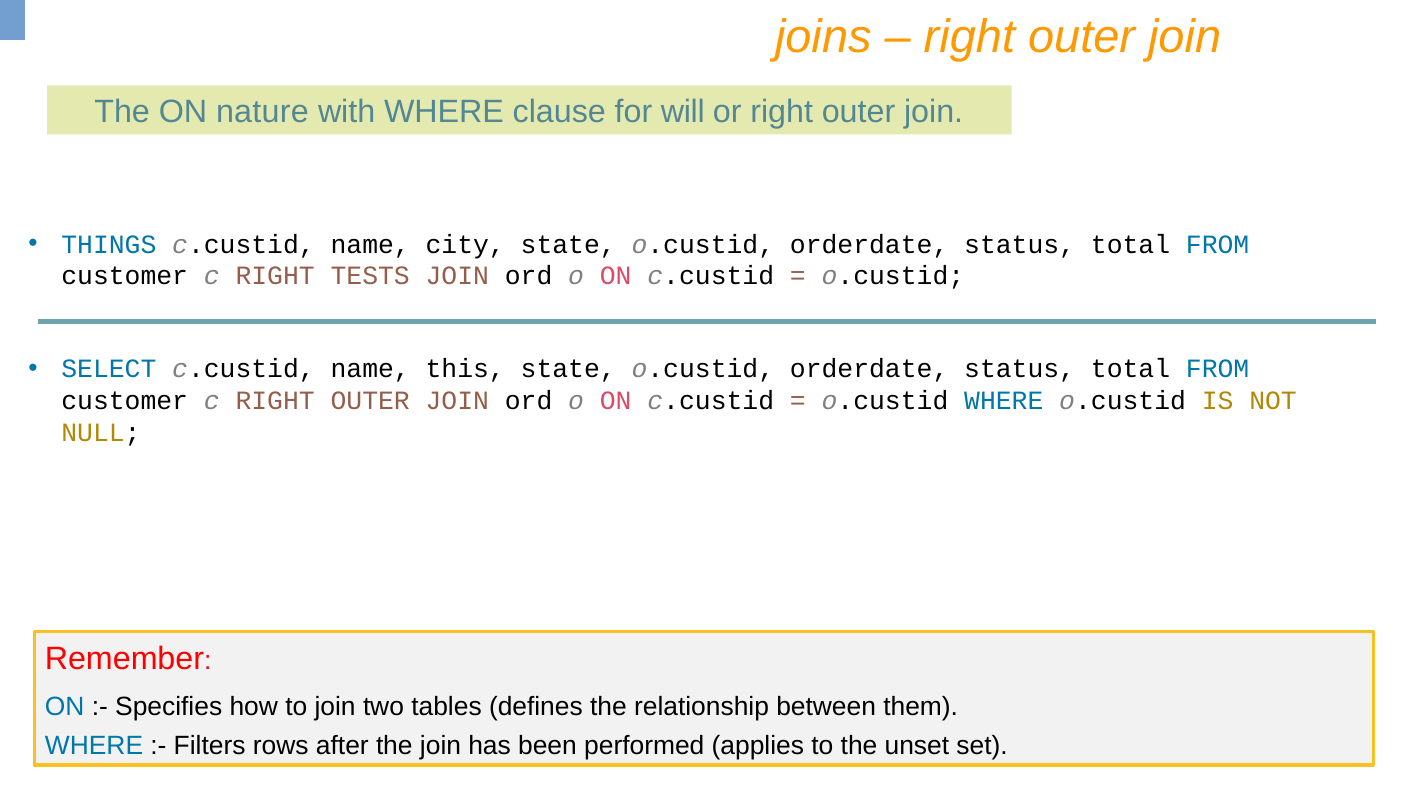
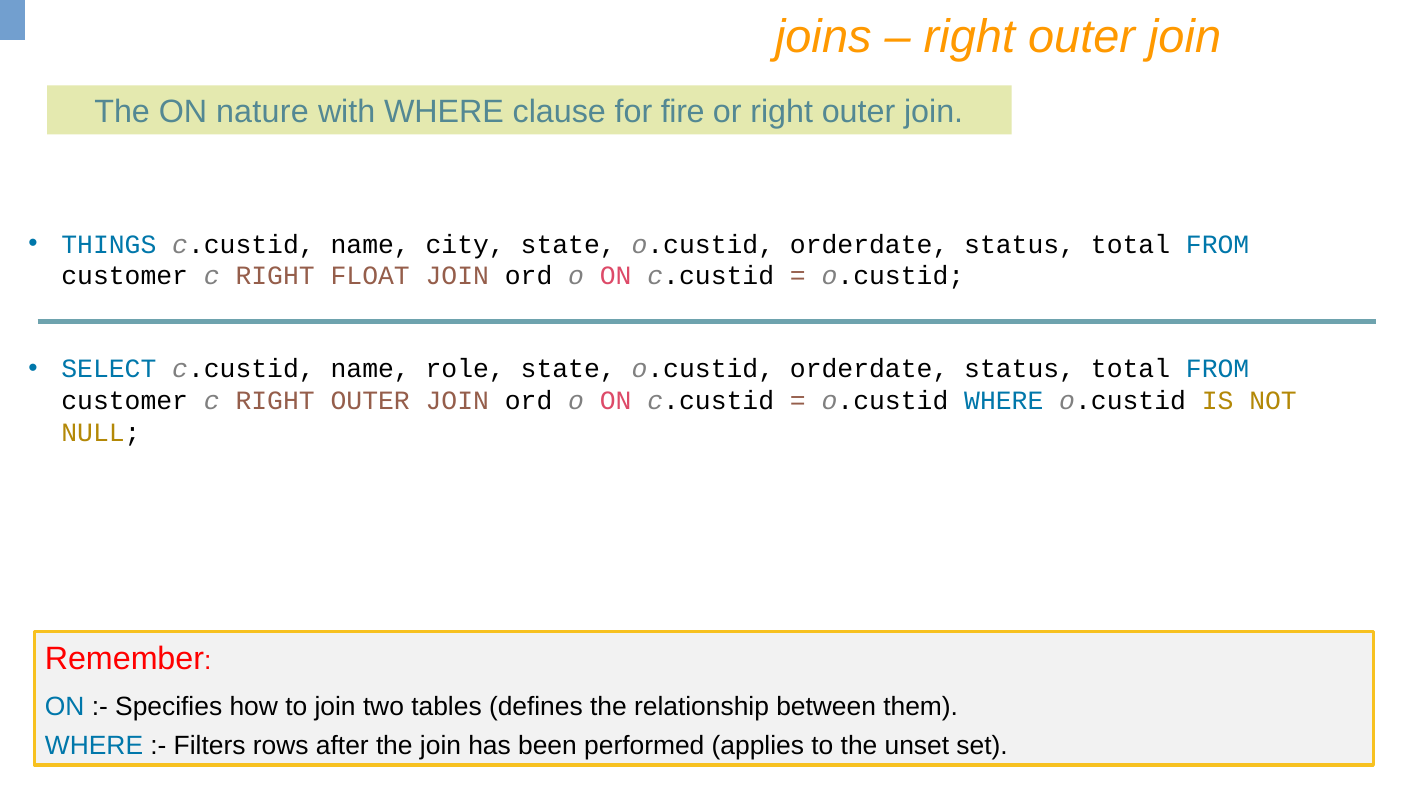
will: will -> fire (683, 112)
TESTS: TESTS -> FLOAT (370, 276)
this: this -> role (465, 369)
